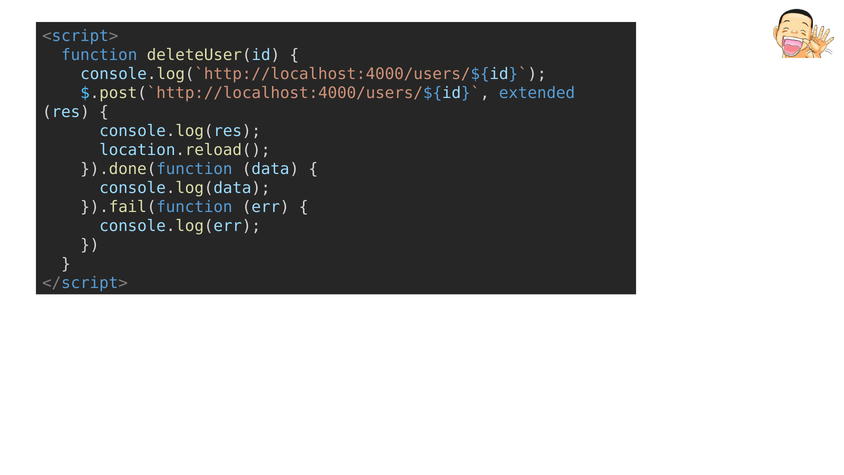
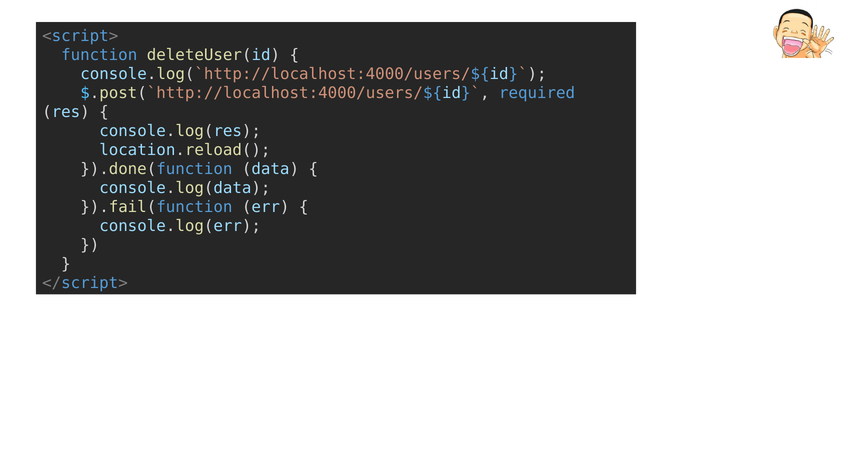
extended: extended -> required (537, 93)
